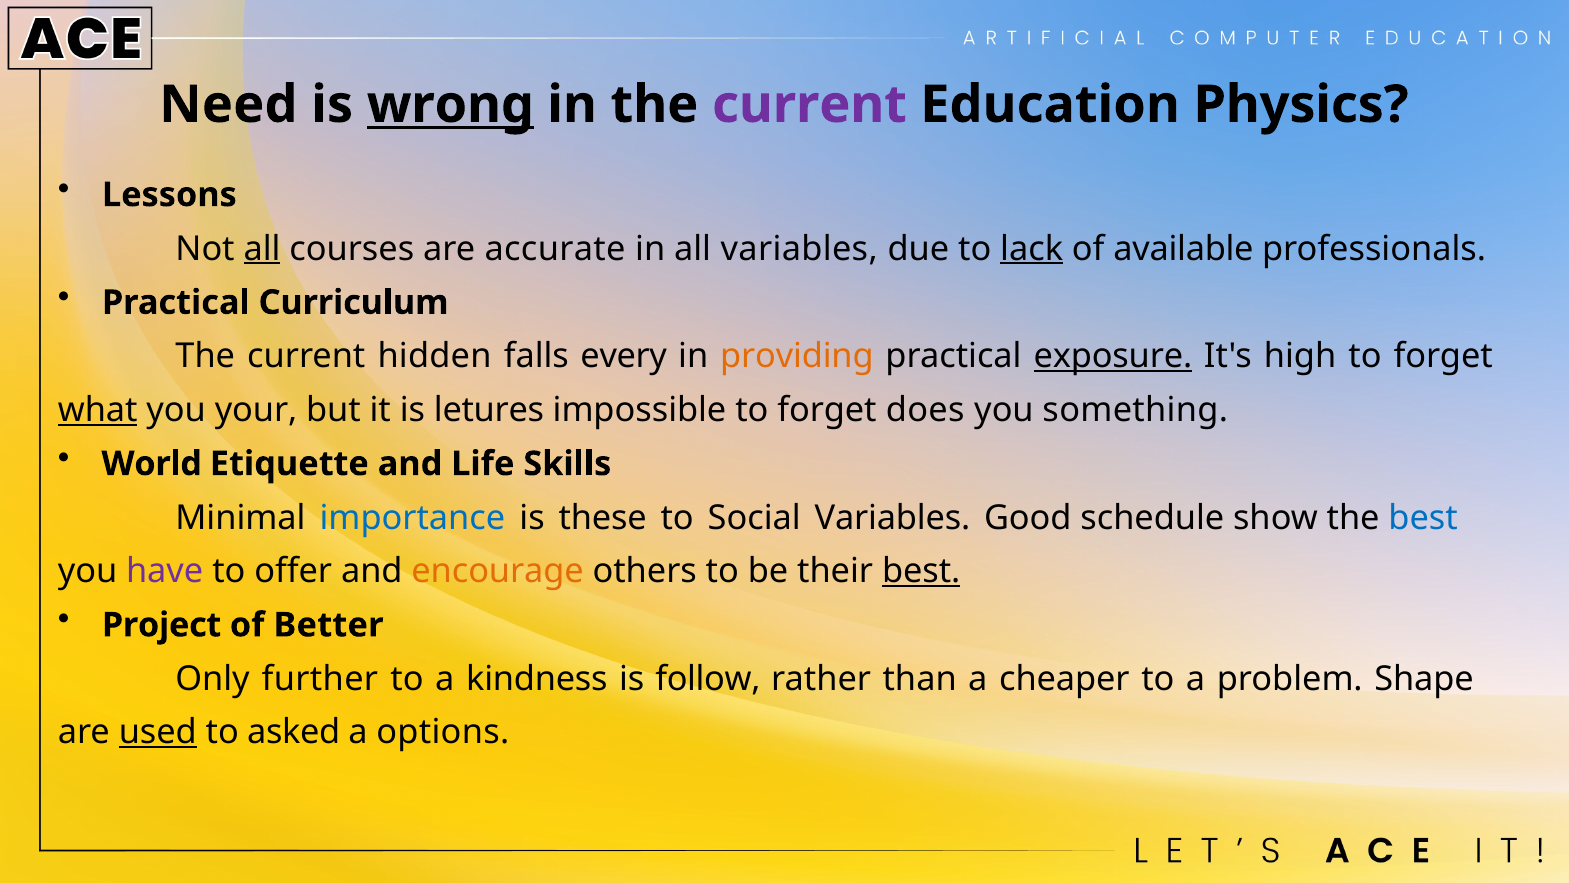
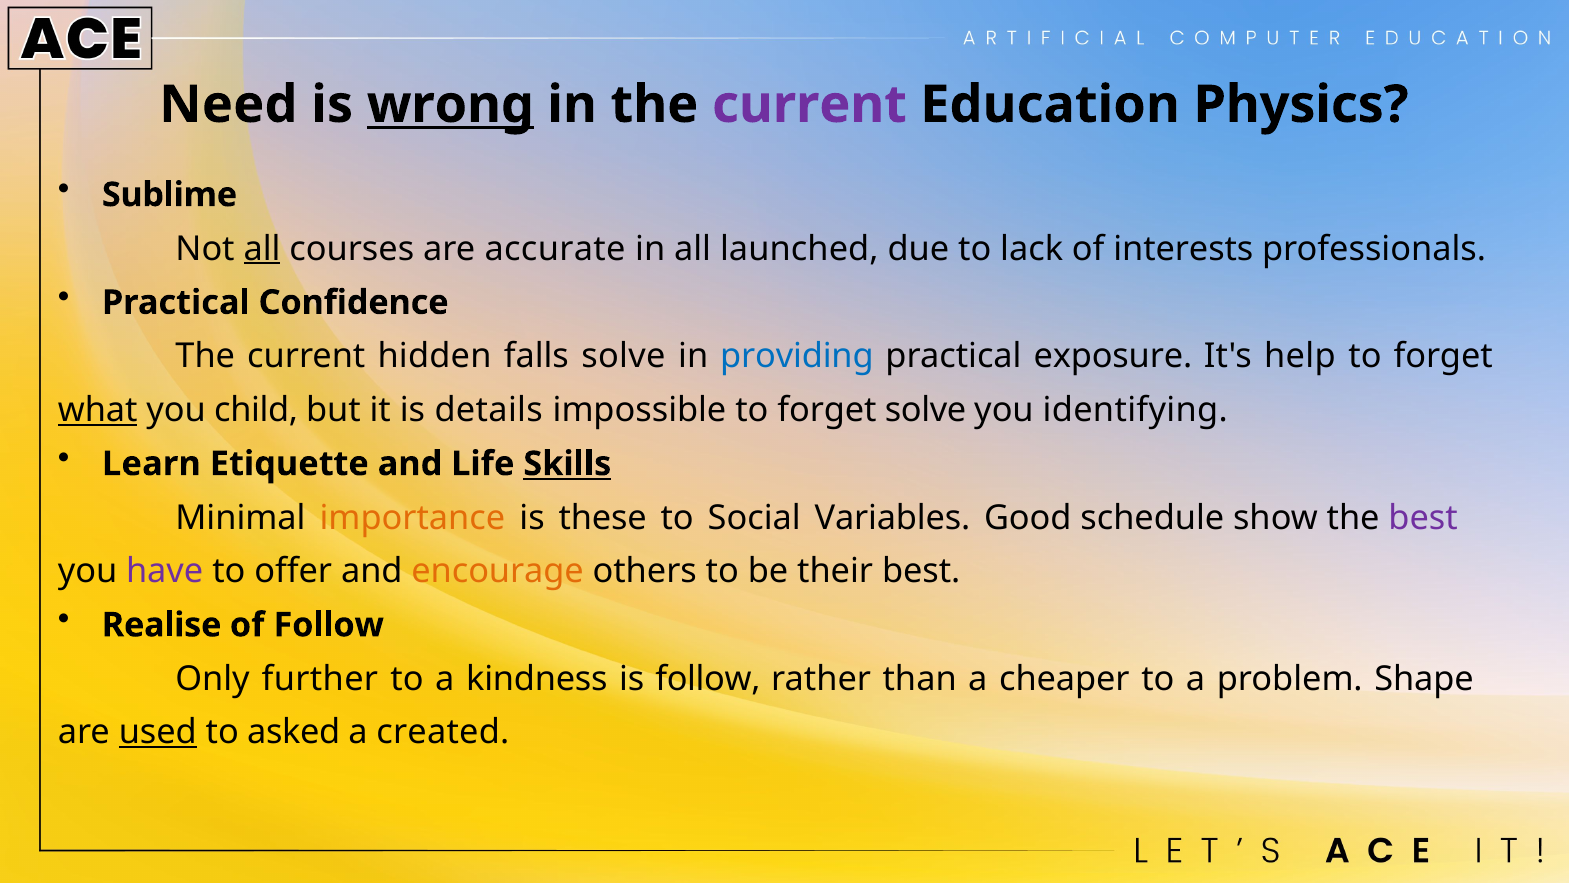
Lessons: Lessons -> Sublime (170, 195)
all variables: variables -> launched (799, 249)
lack underline: present -> none (1032, 249)
available: available -> interests (1183, 249)
Curriculum: Curriculum -> Confidence (354, 302)
falls every: every -> solve (623, 356)
providing colour: orange -> blue (797, 356)
exposure underline: present -> none (1113, 356)
high: high -> help (1300, 356)
your: your -> child (256, 410)
letures: letures -> details (489, 410)
forget does: does -> solve (926, 410)
something: something -> identifying (1135, 410)
World: World -> Learn (151, 464)
Skills underline: none -> present (567, 464)
importance colour: blue -> orange (412, 517)
best colour: blue -> purple (1423, 517)
best underline: present -> none (921, 571)
Project: Project -> Realise (162, 625)
of Better: Better -> Follow (329, 625)
options: options -> created (443, 732)
